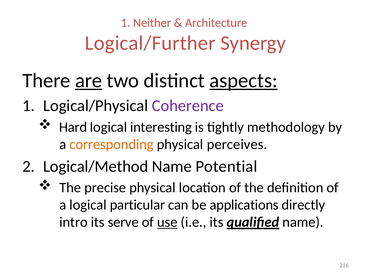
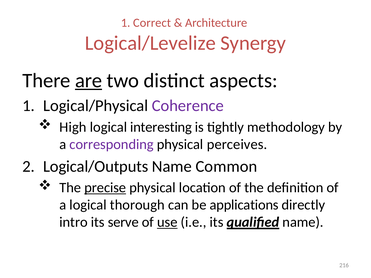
Neither: Neither -> Correct (152, 23)
Logical/Further: Logical/Further -> Logical/Levelize (150, 43)
aspects underline: present -> none (244, 81)
Hard: Hard -> High (73, 127)
corresponding colour: orange -> purple (112, 144)
Logical/Method: Logical/Method -> Logical/Outputs (96, 166)
Potential: Potential -> Common (226, 166)
precise underline: none -> present (105, 188)
particular: particular -> thorough (137, 205)
